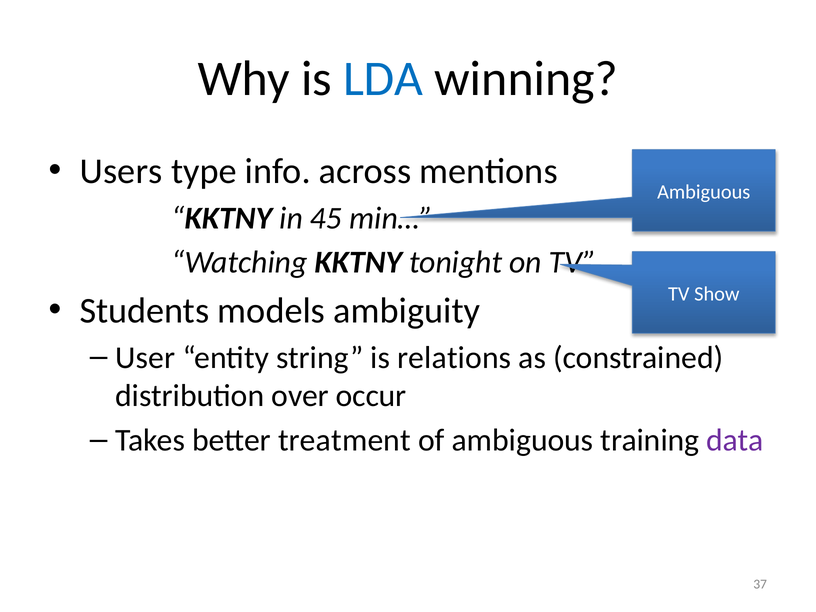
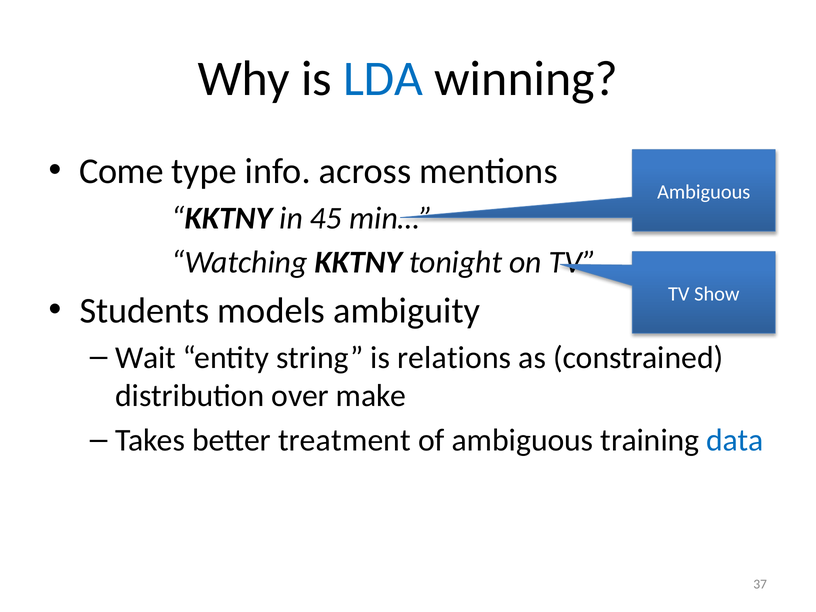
Users: Users -> Come (121, 171)
User: User -> Wait (145, 358)
occur: occur -> make (371, 396)
data colour: purple -> blue (735, 440)
